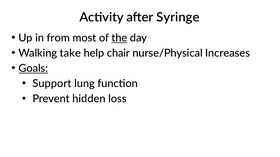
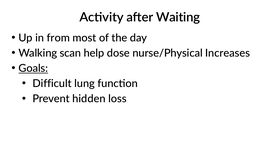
Syringe: Syringe -> Waiting (178, 17)
the underline: present -> none (119, 38)
take: take -> scan (70, 53)
chair: chair -> dose (118, 53)
Support: Support -> Difficult (52, 84)
